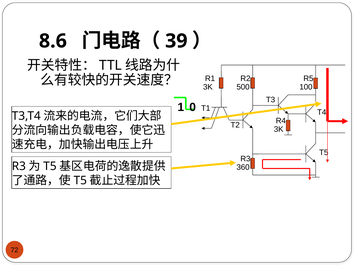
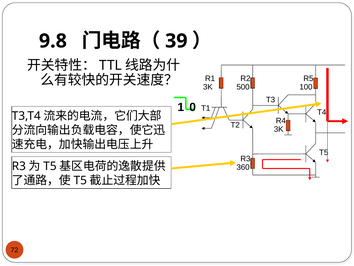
8.6: 8.6 -> 9.8 (53, 41)
